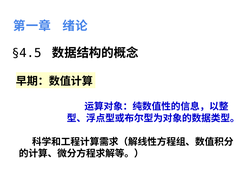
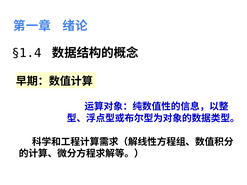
§4.5: §4.5 -> §1.4 (27, 53)
